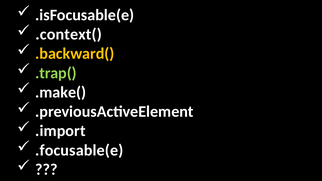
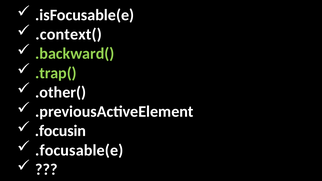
.backward( colour: yellow -> light green (75, 54)
.make(: .make( -> .other( (61, 92)
.import: .import -> .focusin (60, 131)
